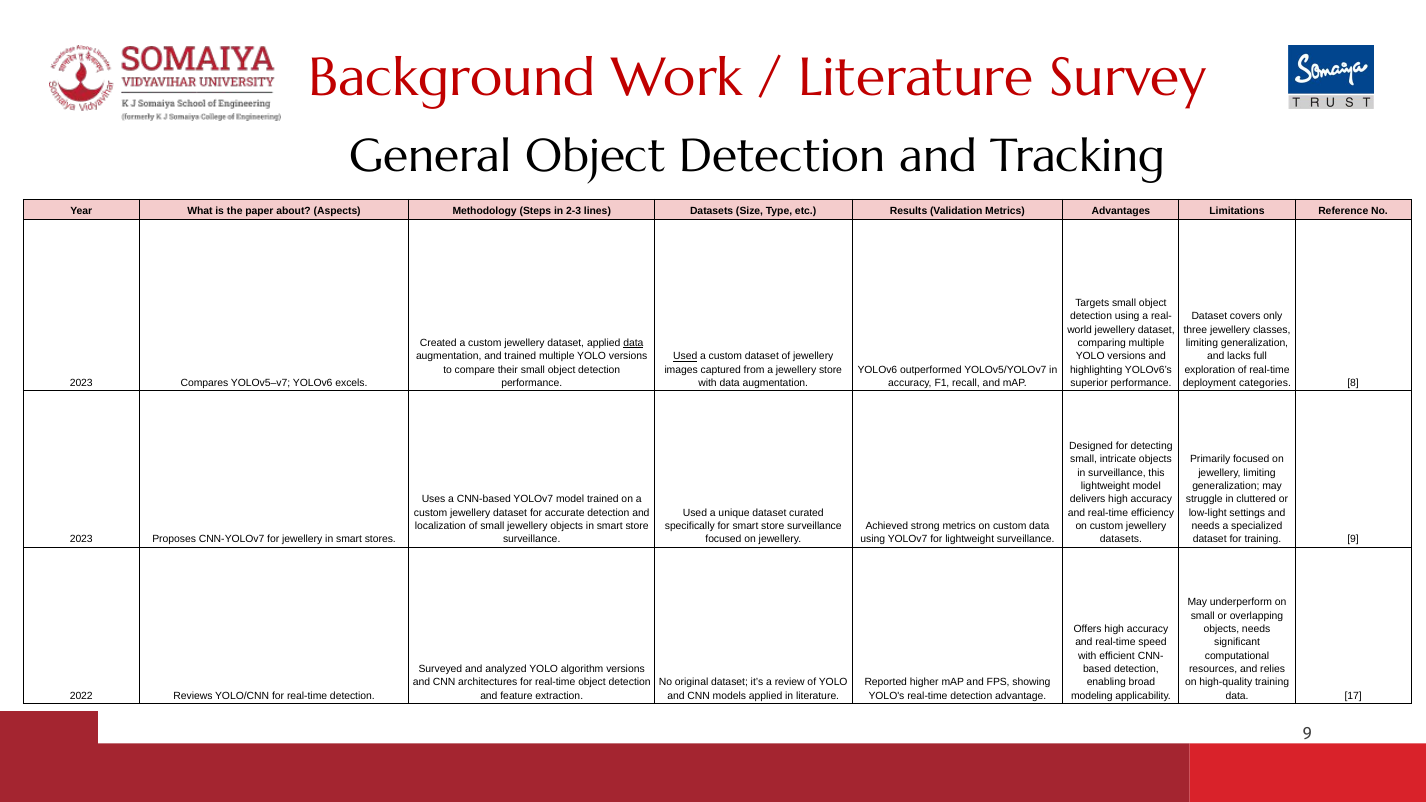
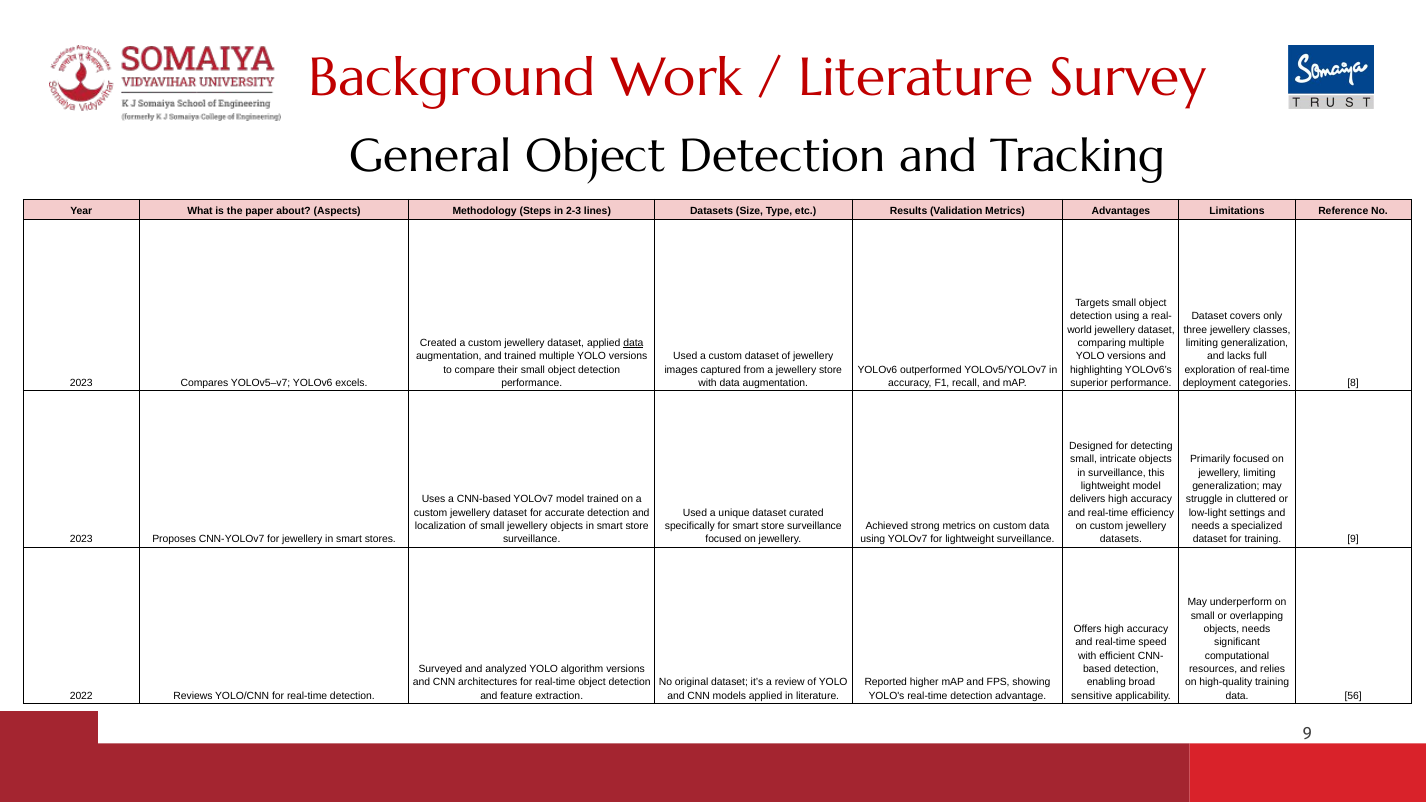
Used underline: present -> none (685, 356)
modeling: modeling -> sensitive (1092, 696)
17: 17 -> 56 (1353, 696)
